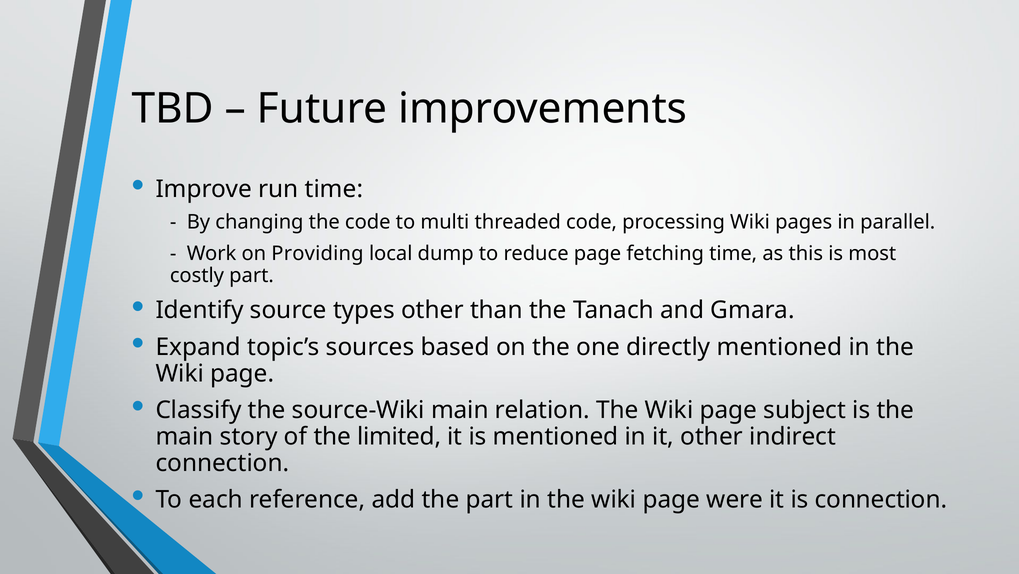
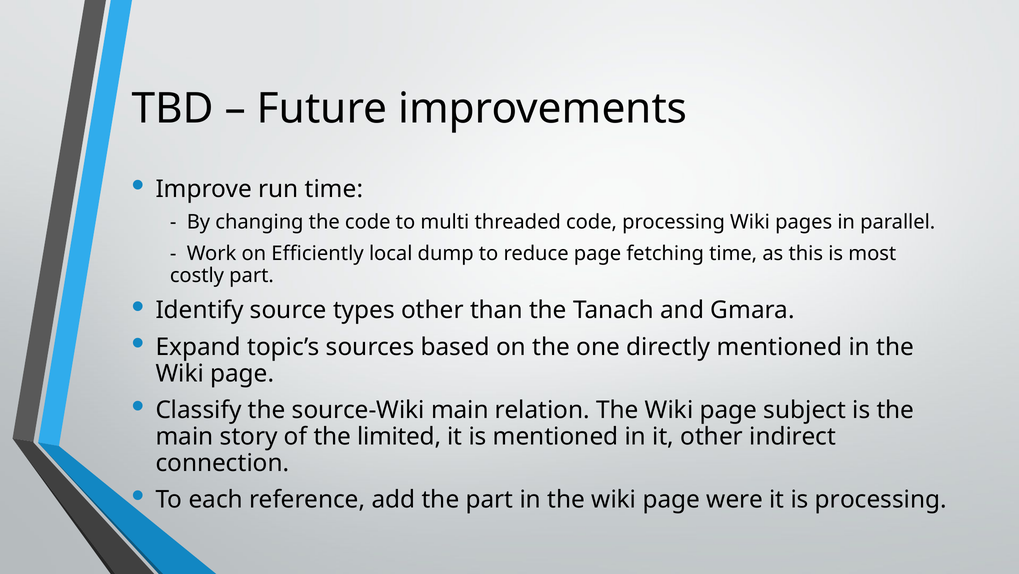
Providing: Providing -> Efficiently (318, 253)
is connection: connection -> processing (881, 499)
